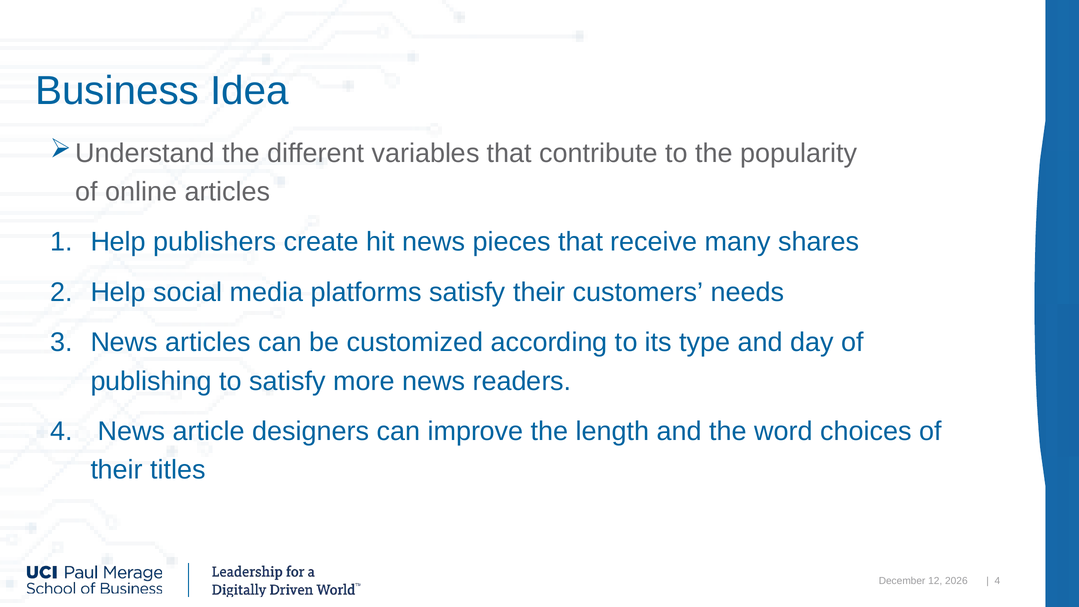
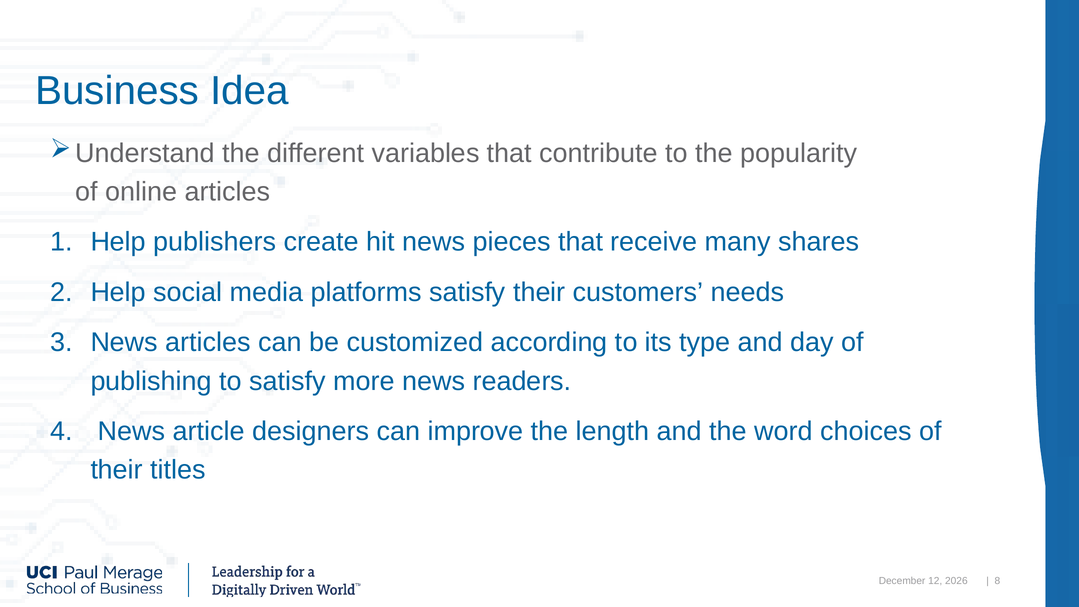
4: 4 -> 8 (997, 581)
